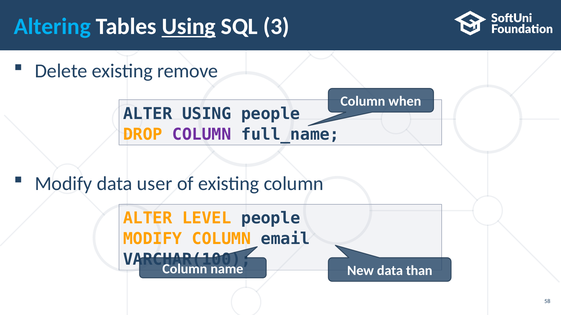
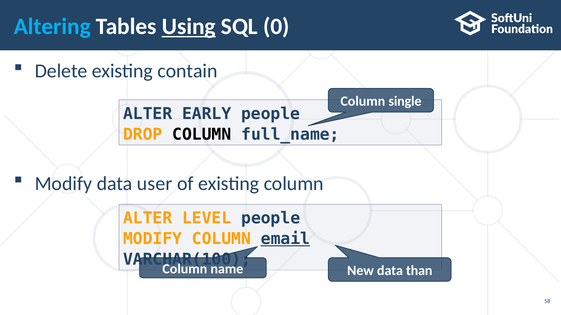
3: 3 -> 0 (276, 27)
remove: remove -> contain (187, 71)
when: when -> single (405, 101)
ALTER USING: USING -> EARLY (207, 114)
COLUMN colour: purple -> black (202, 135)
email underline: none -> present (285, 239)
